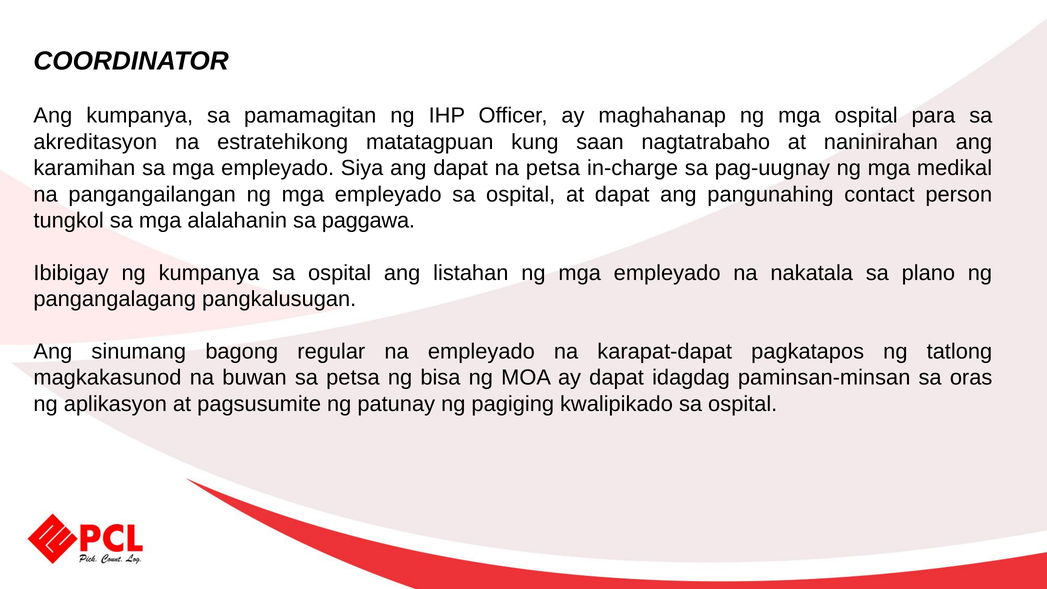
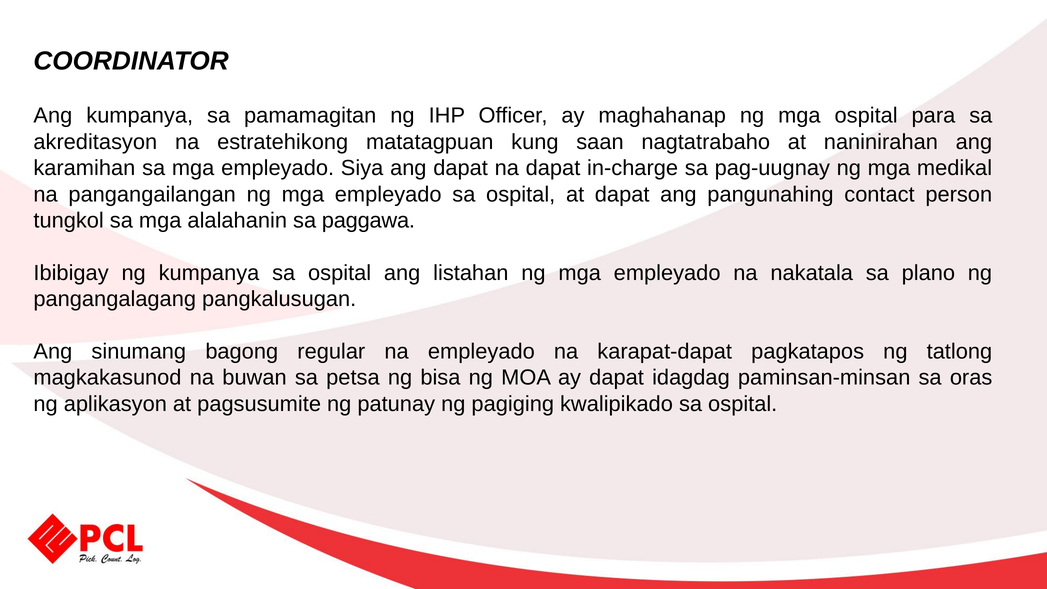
na petsa: petsa -> dapat (553, 168)
